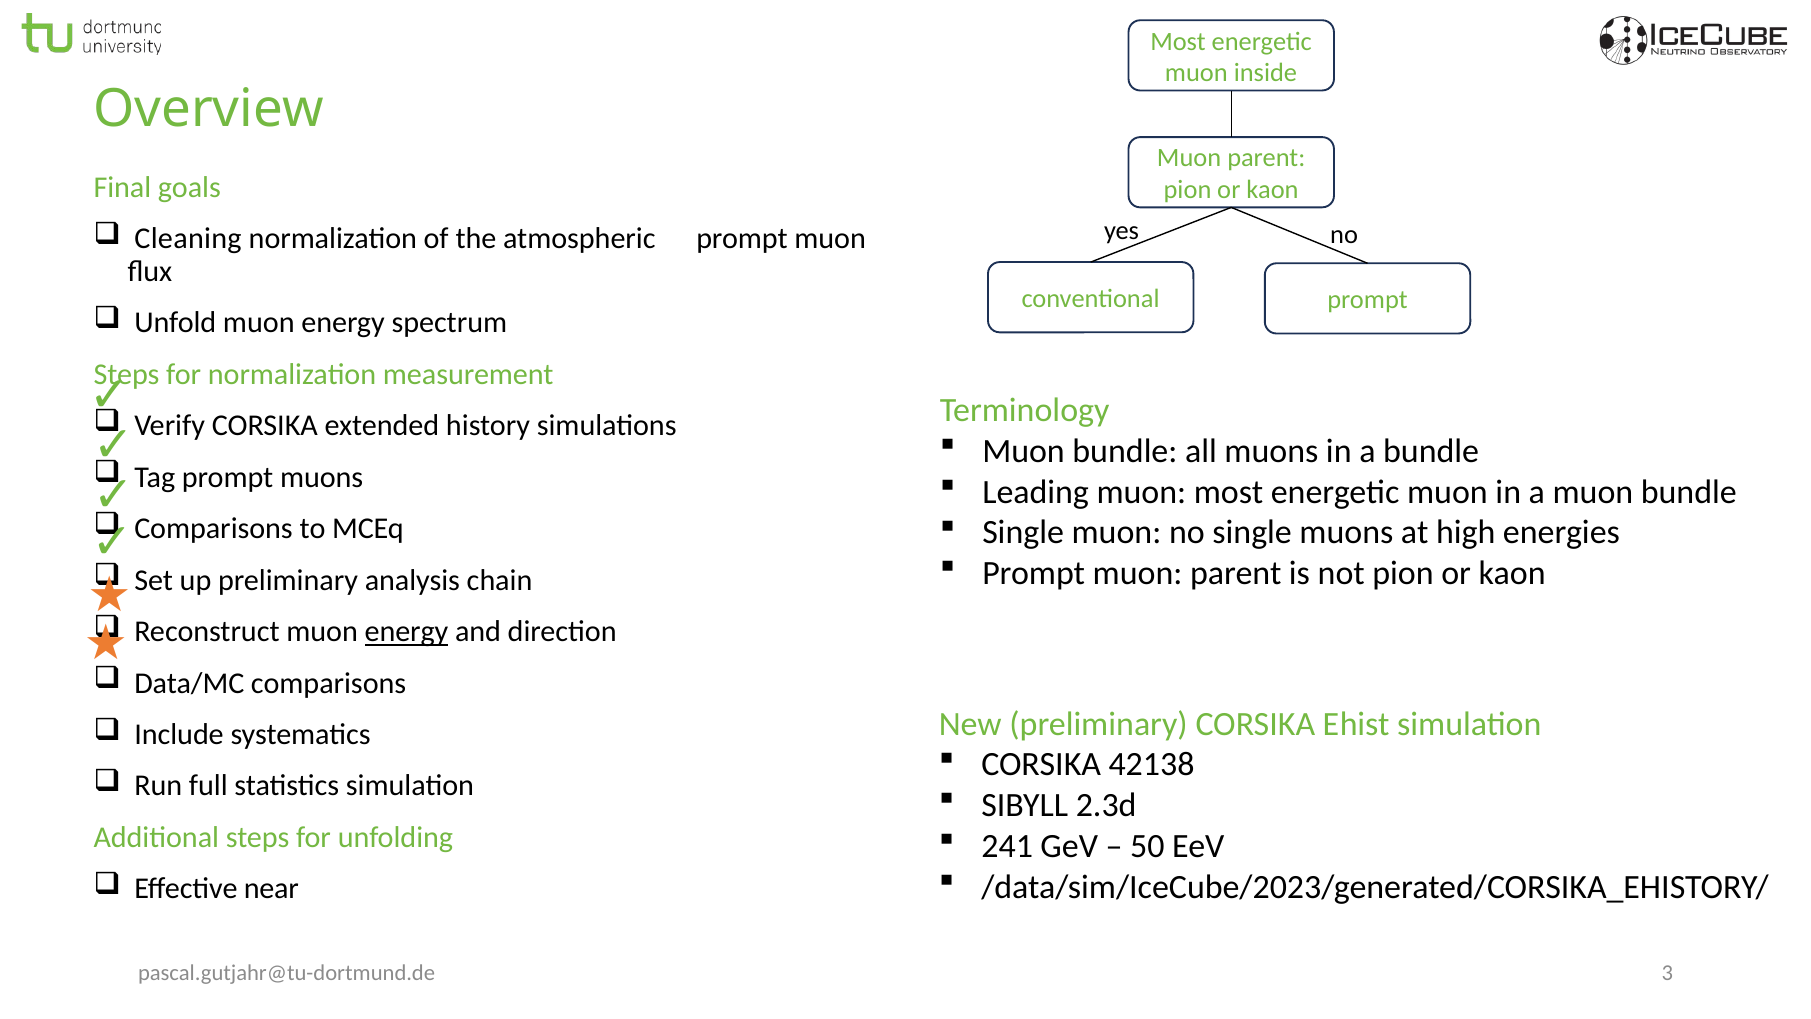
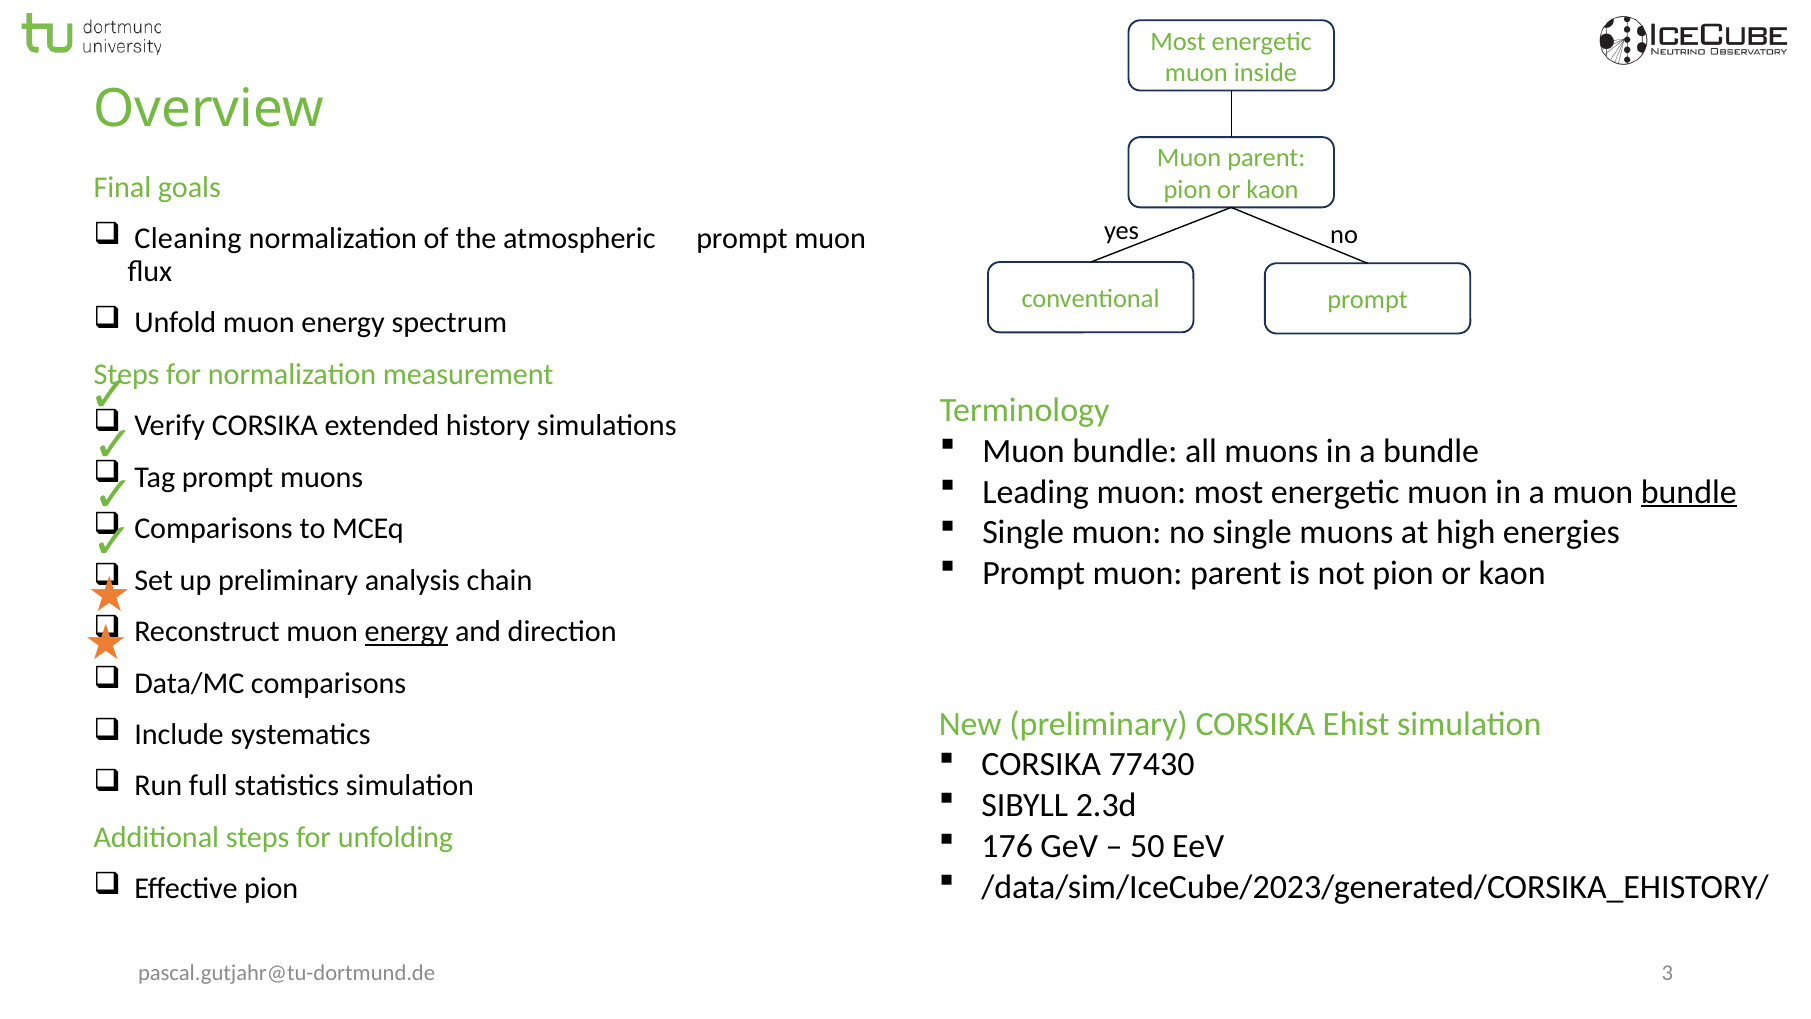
bundle underline: none -> present (1689, 492)
42138: 42138 -> 77430 (1151, 764)
241: 241 -> 176 (1007, 846)
Effective near: near -> pion (271, 889)
